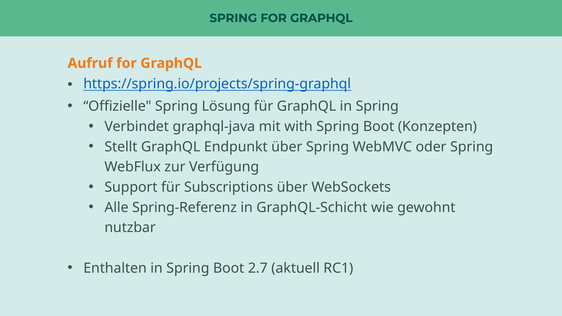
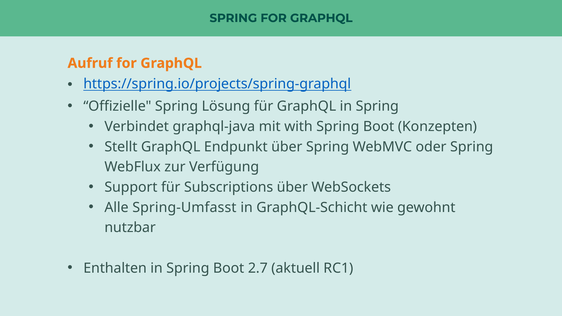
Spring-Referenz: Spring-Referenz -> Spring-Umfasst (184, 208)
